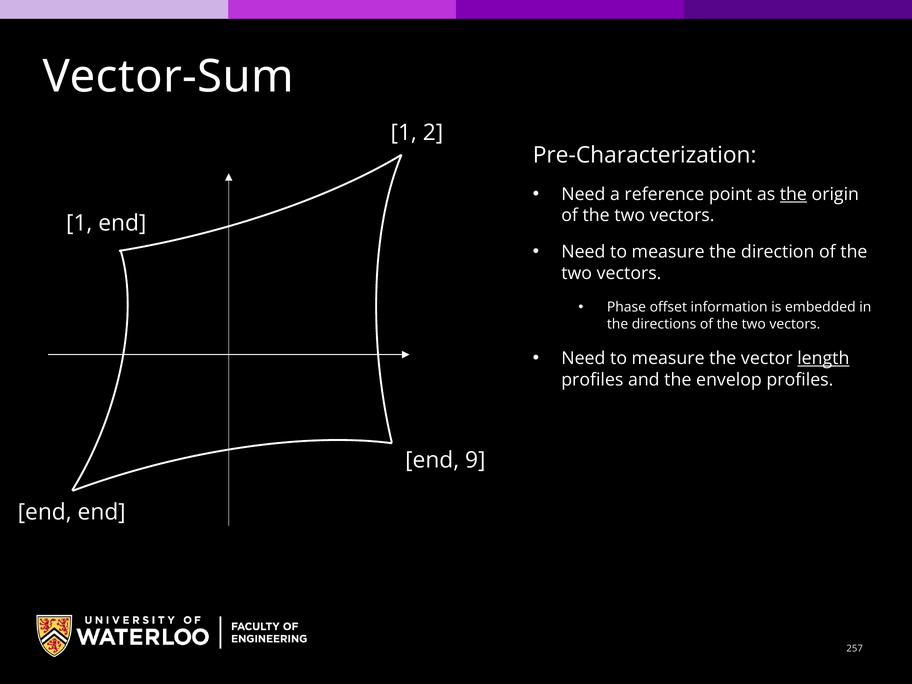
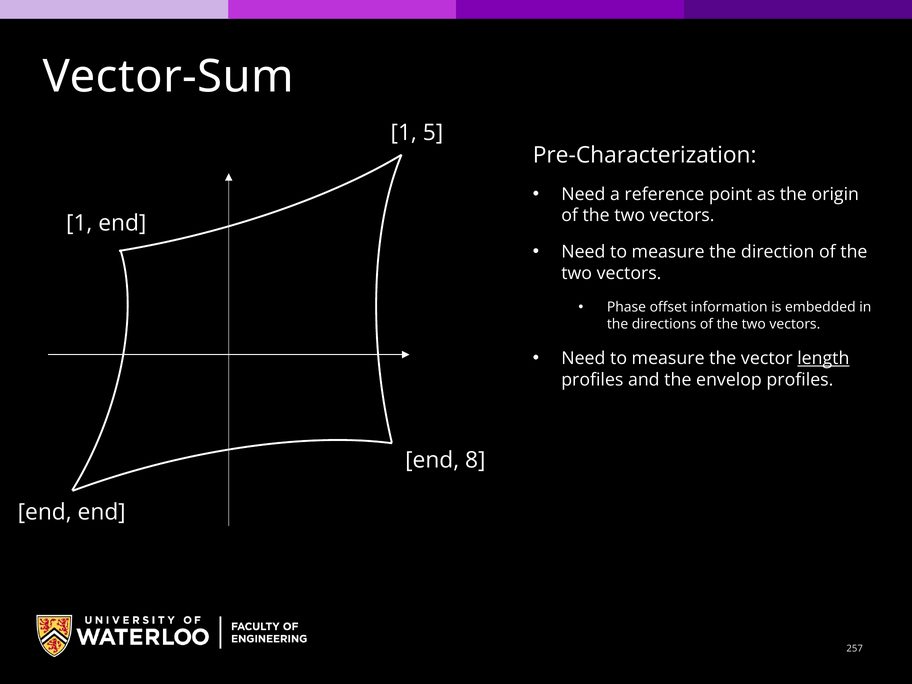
2: 2 -> 5 (433, 133)
the underline: present -> none (793, 194)
9: 9 -> 8 (475, 460)
